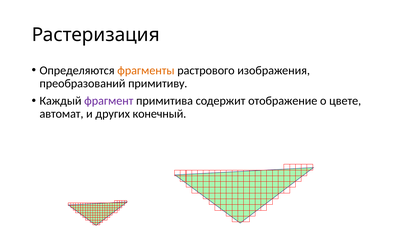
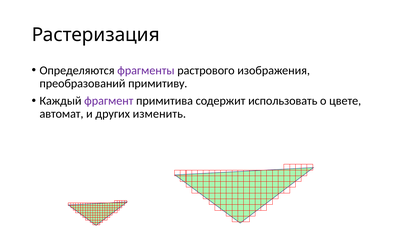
фрагменты colour: orange -> purple (146, 70)
отображение: отображение -> использовать (283, 101)
конечный: конечный -> изменить (159, 114)
